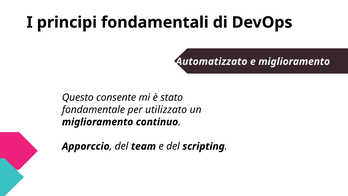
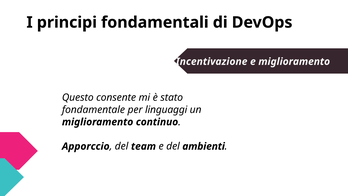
Automatizzato: Automatizzato -> Incentivazione (212, 61)
utilizzato: utilizzato -> linguaggi (166, 110)
scripting: scripting -> ambienti (204, 146)
